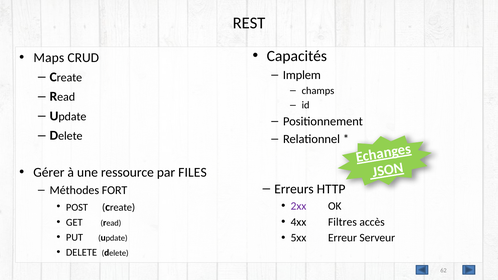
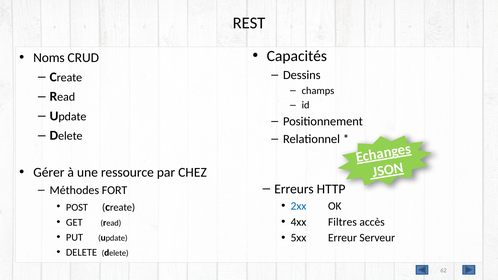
Maps: Maps -> Noms (49, 58)
Implem: Implem -> Dessins (302, 75)
FILES: FILES -> CHEZ (192, 172)
2xx colour: purple -> blue (298, 206)
